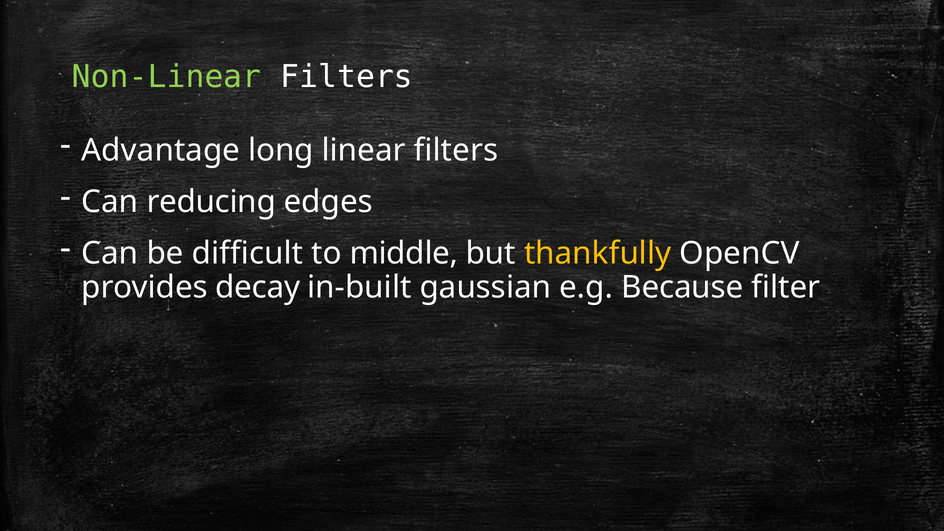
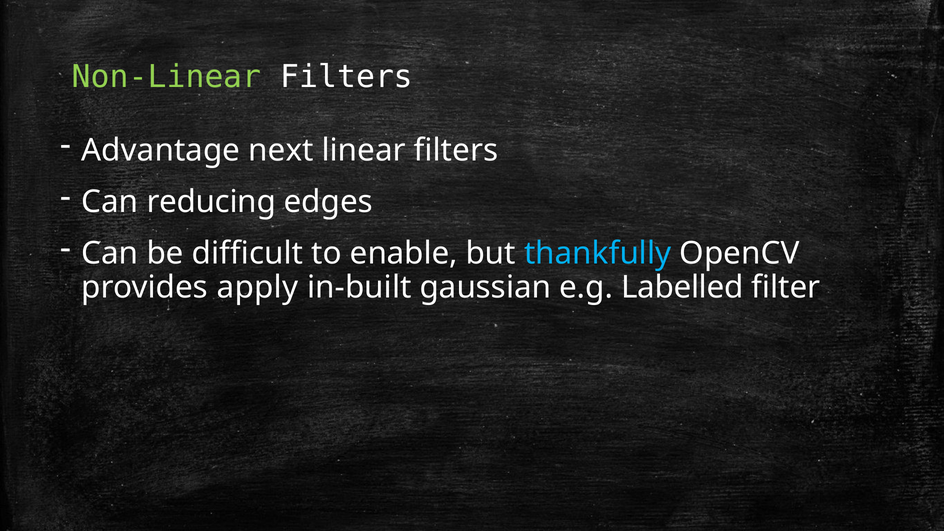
long: long -> next (281, 150)
middle: middle -> enable (404, 254)
thankfully colour: yellow -> light blue (598, 254)
decay: decay -> apply (257, 288)
Because: Because -> Labelled (682, 288)
